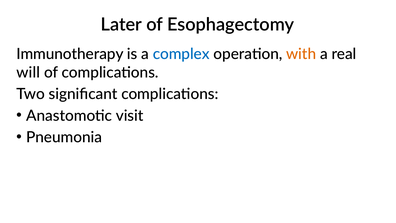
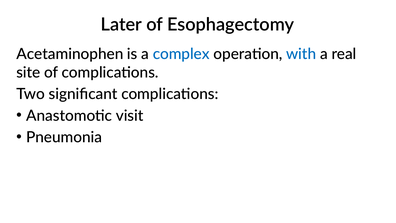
Immunotherapy: Immunotherapy -> Acetaminophen (70, 54)
with colour: orange -> blue (301, 54)
will: will -> site (28, 72)
